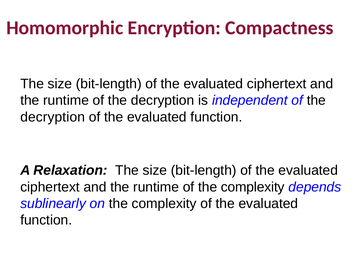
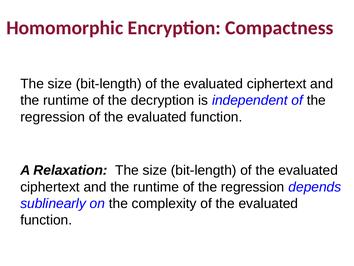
decryption: decryption -> regression (53, 117)
runtime of the complexity: complexity -> regression (253, 187)
